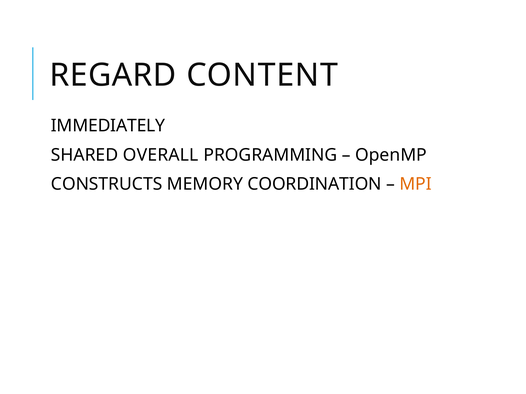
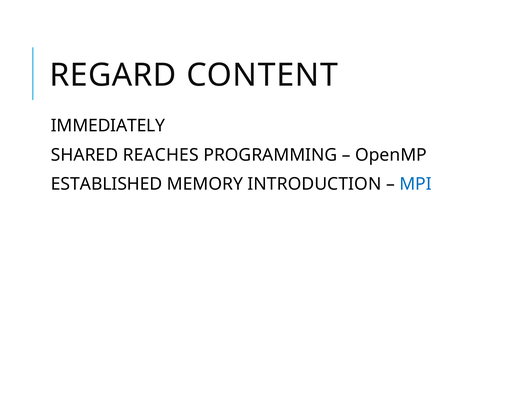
OVERALL: OVERALL -> REACHES (161, 155)
CONSTRUCTS: CONSTRUCTS -> ESTABLISHED (107, 184)
COORDINATION: COORDINATION -> INTRODUCTION (314, 184)
MPI colour: orange -> blue (416, 184)
